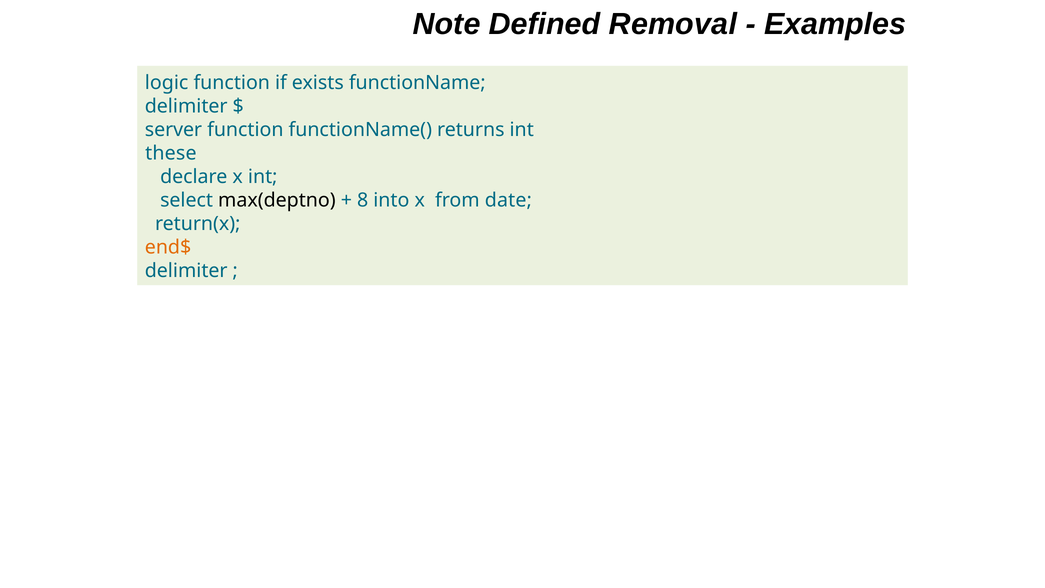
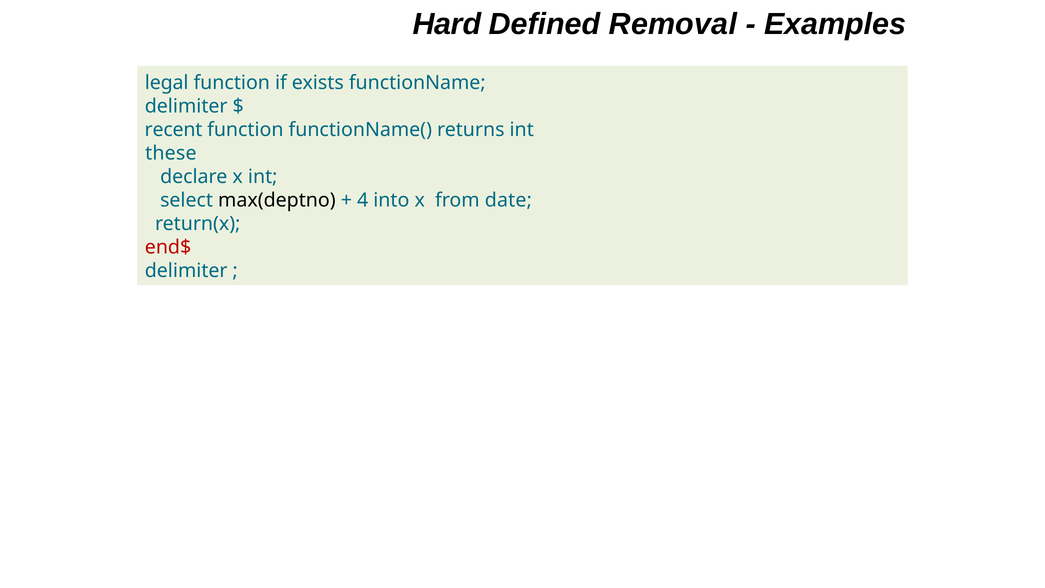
Note: Note -> Hard (447, 24)
logic: logic -> legal (167, 83)
server: server -> recent (174, 130)
8: 8 -> 4 (363, 200)
end$ colour: orange -> red (168, 247)
